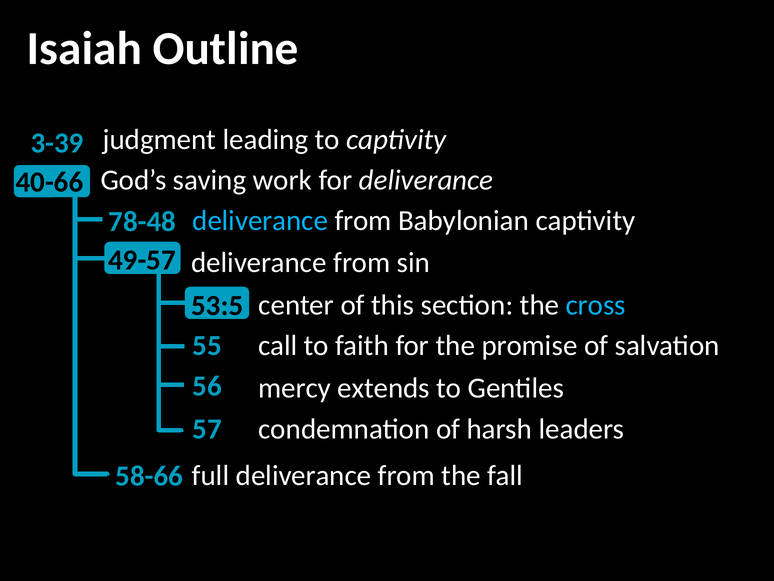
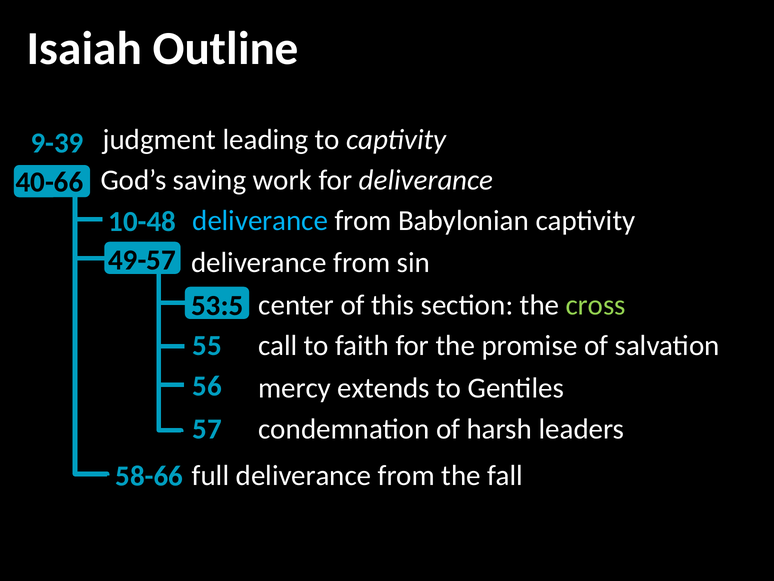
3-39: 3-39 -> 9-39 (57, 143)
78-48: 78-48 -> 10-48 (142, 222)
cross colour: light blue -> light green (596, 305)
